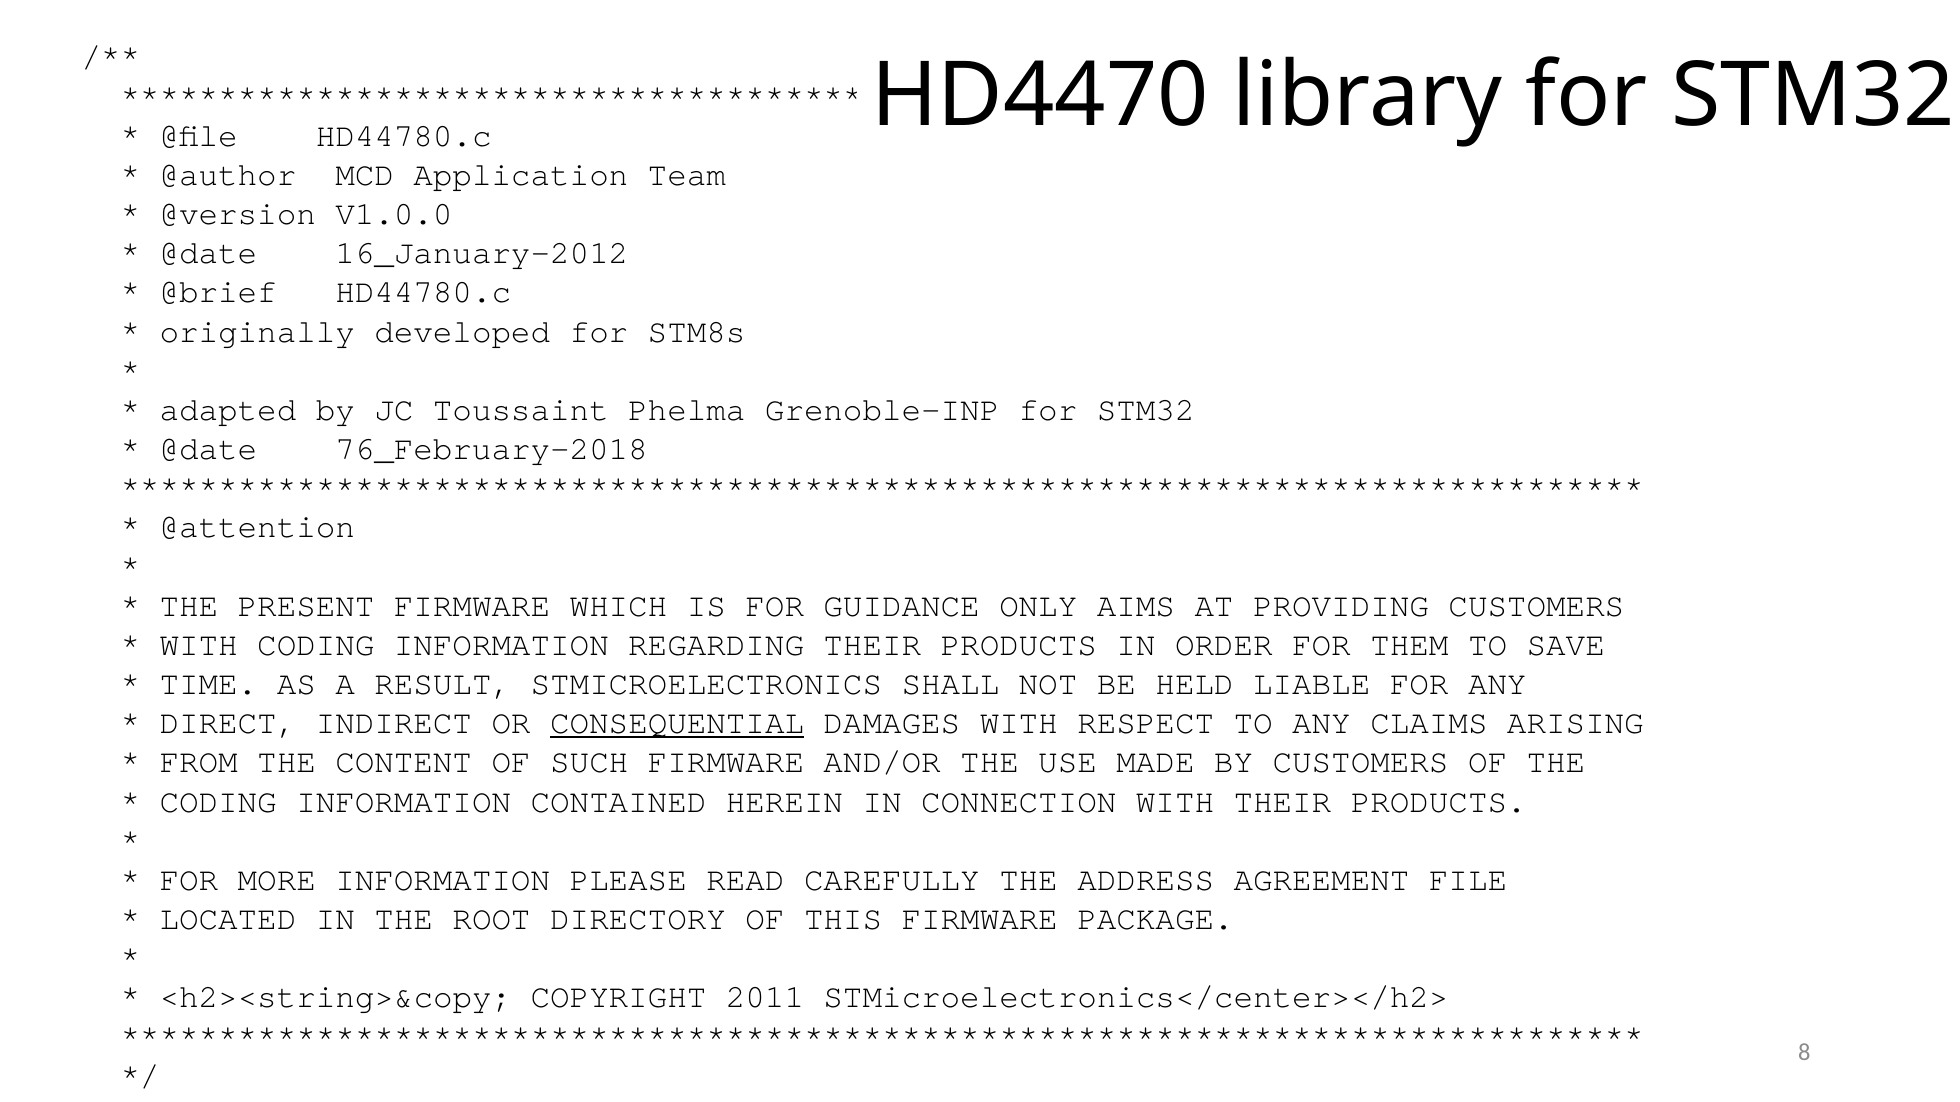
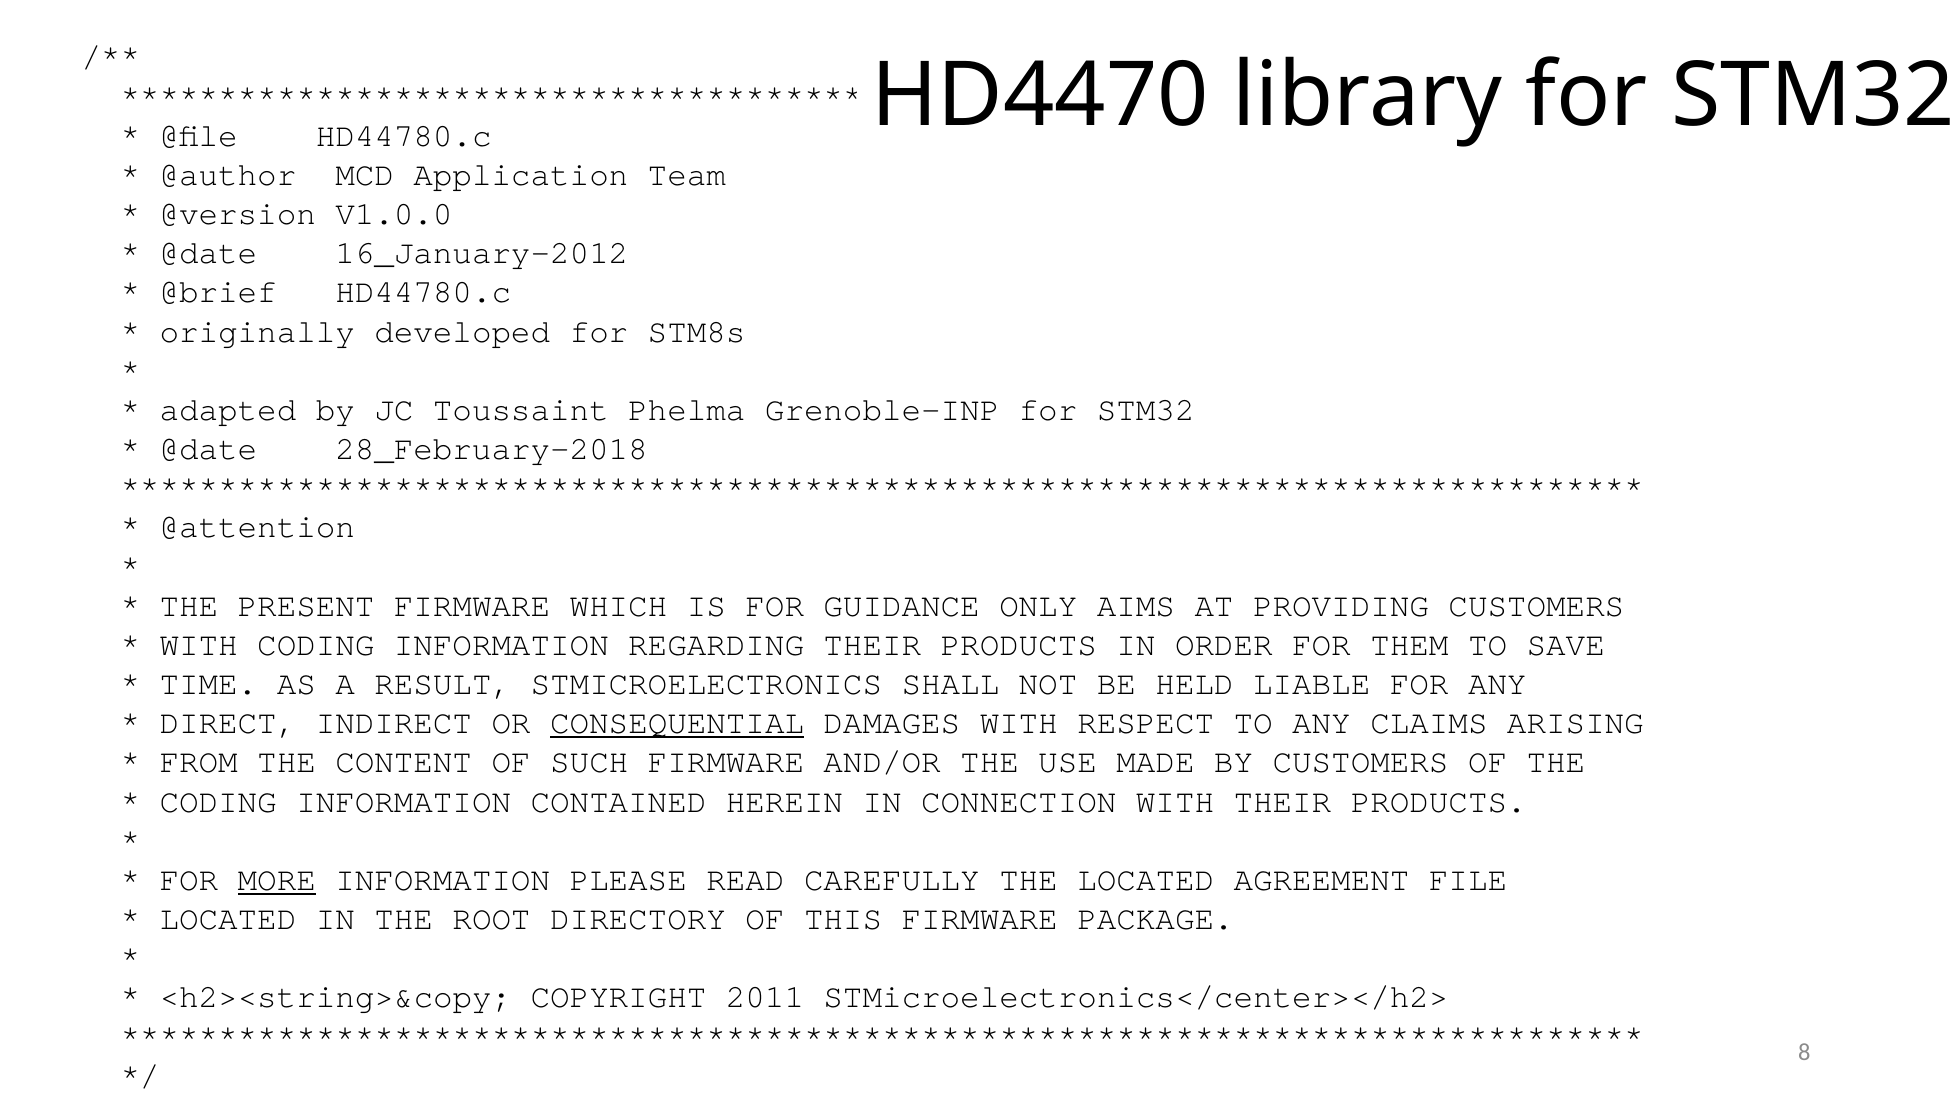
76_February-2018: 76_February-2018 -> 28_February-2018 (492, 449)
MORE underline: none -> present (277, 880)
THE ADDRESS: ADDRESS -> LOCATED (1146, 880)
